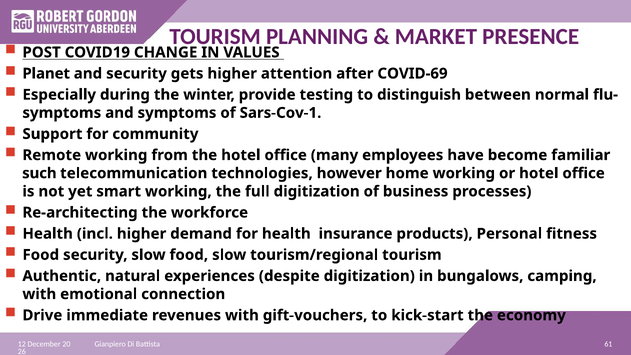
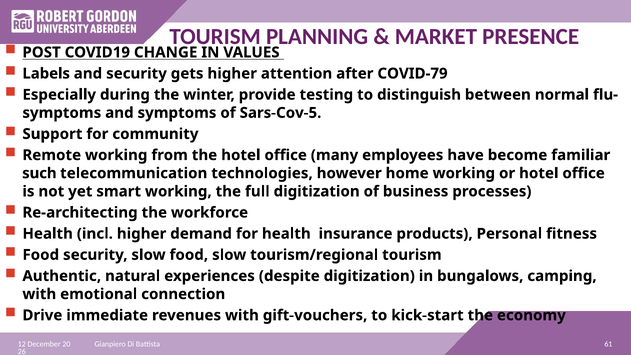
Planet: Planet -> Labels (46, 74)
COVID-69: COVID-69 -> COVID-79 (412, 74)
Sars-Cov-1: Sars-Cov-1 -> Sars-Cov-5 (281, 113)
